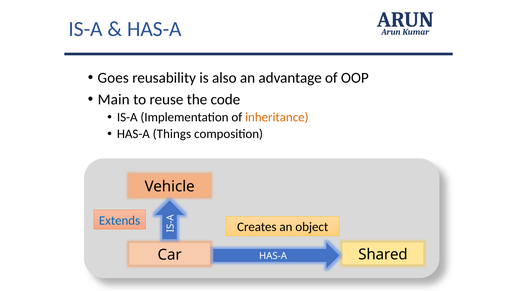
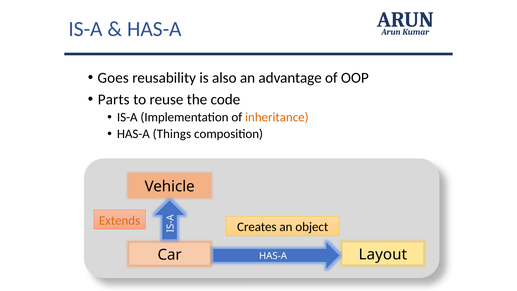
Main: Main -> Parts (114, 99)
Extends colour: blue -> orange (120, 220)
Shared: Shared -> Layout (383, 254)
